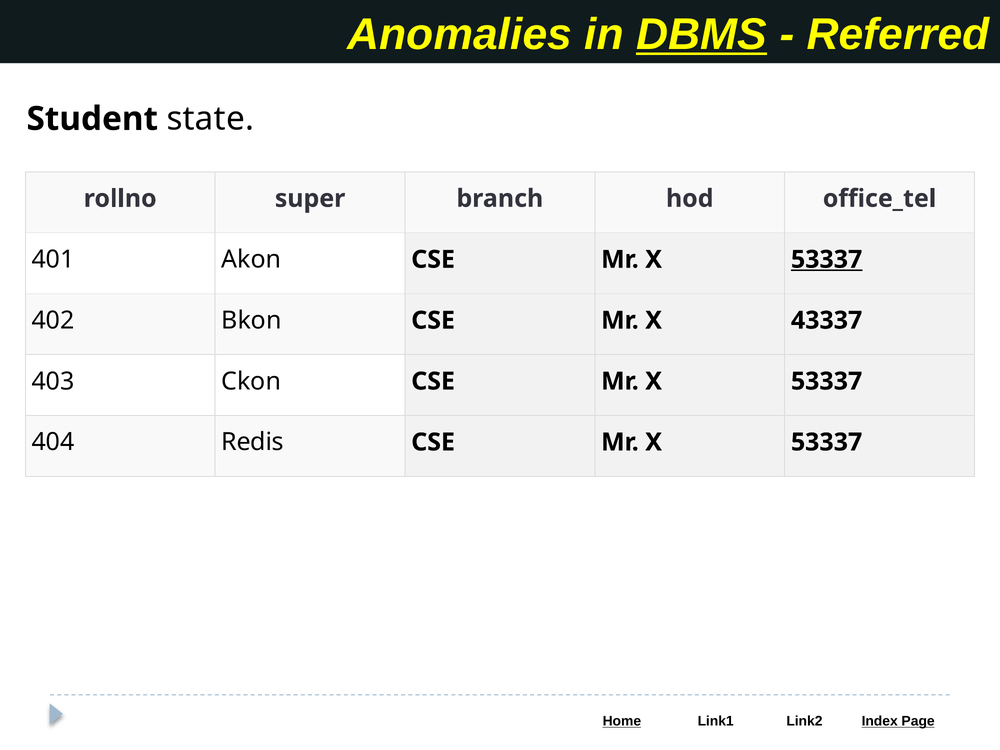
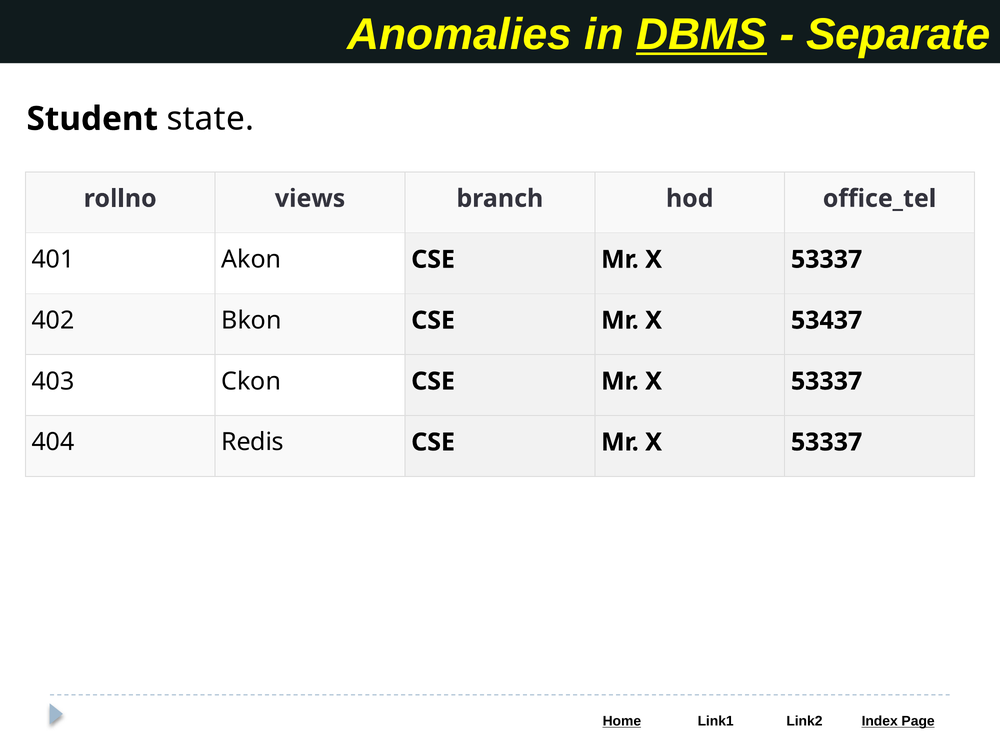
Referred: Referred -> Separate (898, 35)
super: super -> views (310, 199)
53337 underline: present -> none (827, 260)
43337: 43337 -> 53437 (827, 320)
